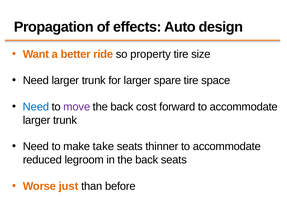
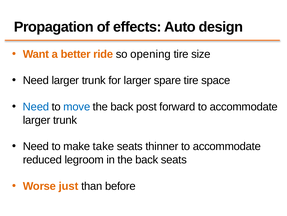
property: property -> opening (151, 54)
move colour: purple -> blue (77, 106)
cost: cost -> post (146, 106)
